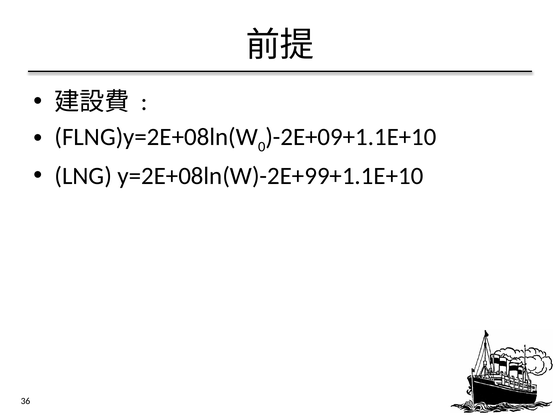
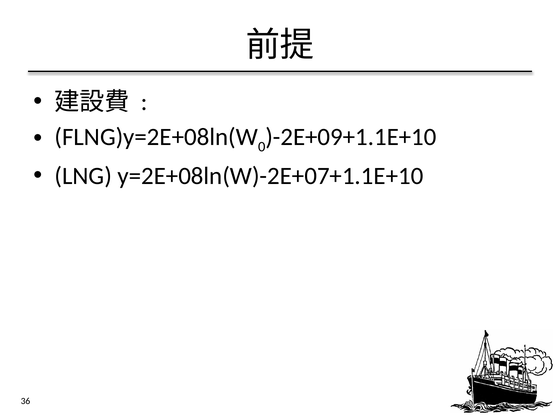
y=2E+08ln(W)-2E+99+1.1E+10: y=2E+08ln(W)-2E+99+1.1E+10 -> y=2E+08ln(W)-2E+07+1.1E+10 (270, 176)
